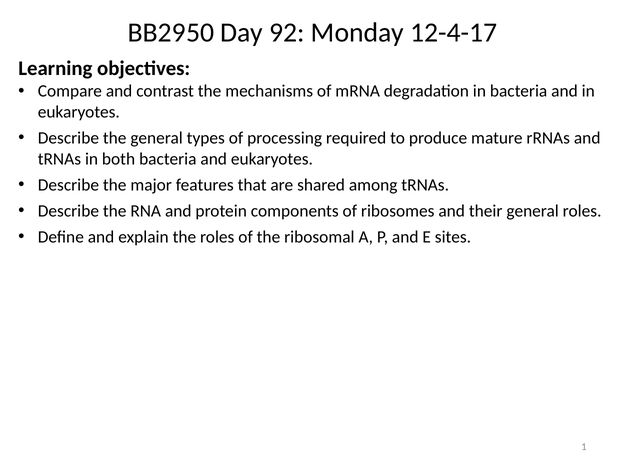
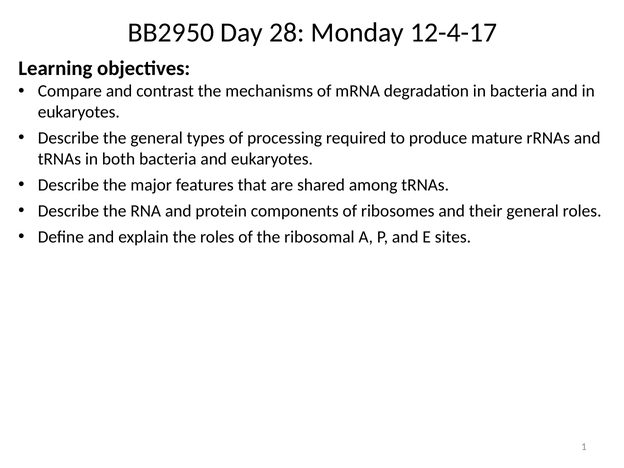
92: 92 -> 28 (287, 33)
